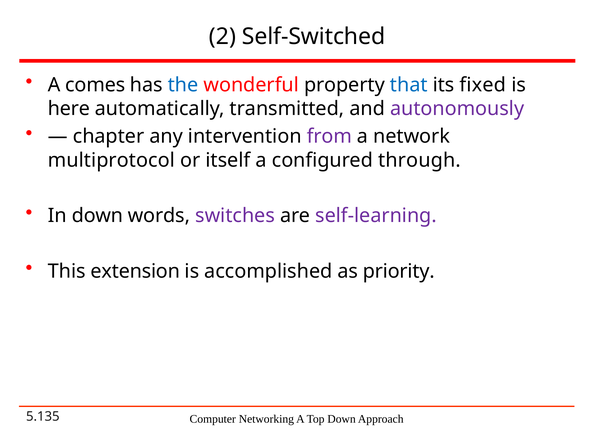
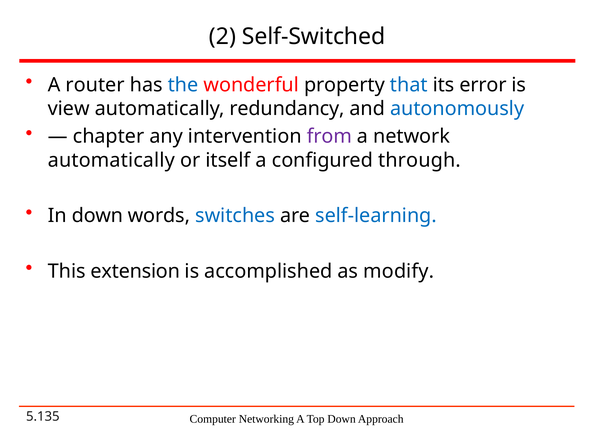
comes: comes -> router (95, 85)
fixed: fixed -> error (483, 85)
here: here -> view (69, 109)
transmitted: transmitted -> redundancy (287, 109)
autonomously colour: purple -> blue (457, 109)
multiprotocol: multiprotocol -> automatically (111, 160)
switches colour: purple -> blue (235, 215)
self-learning colour: purple -> blue (376, 215)
priority: priority -> modify (399, 271)
